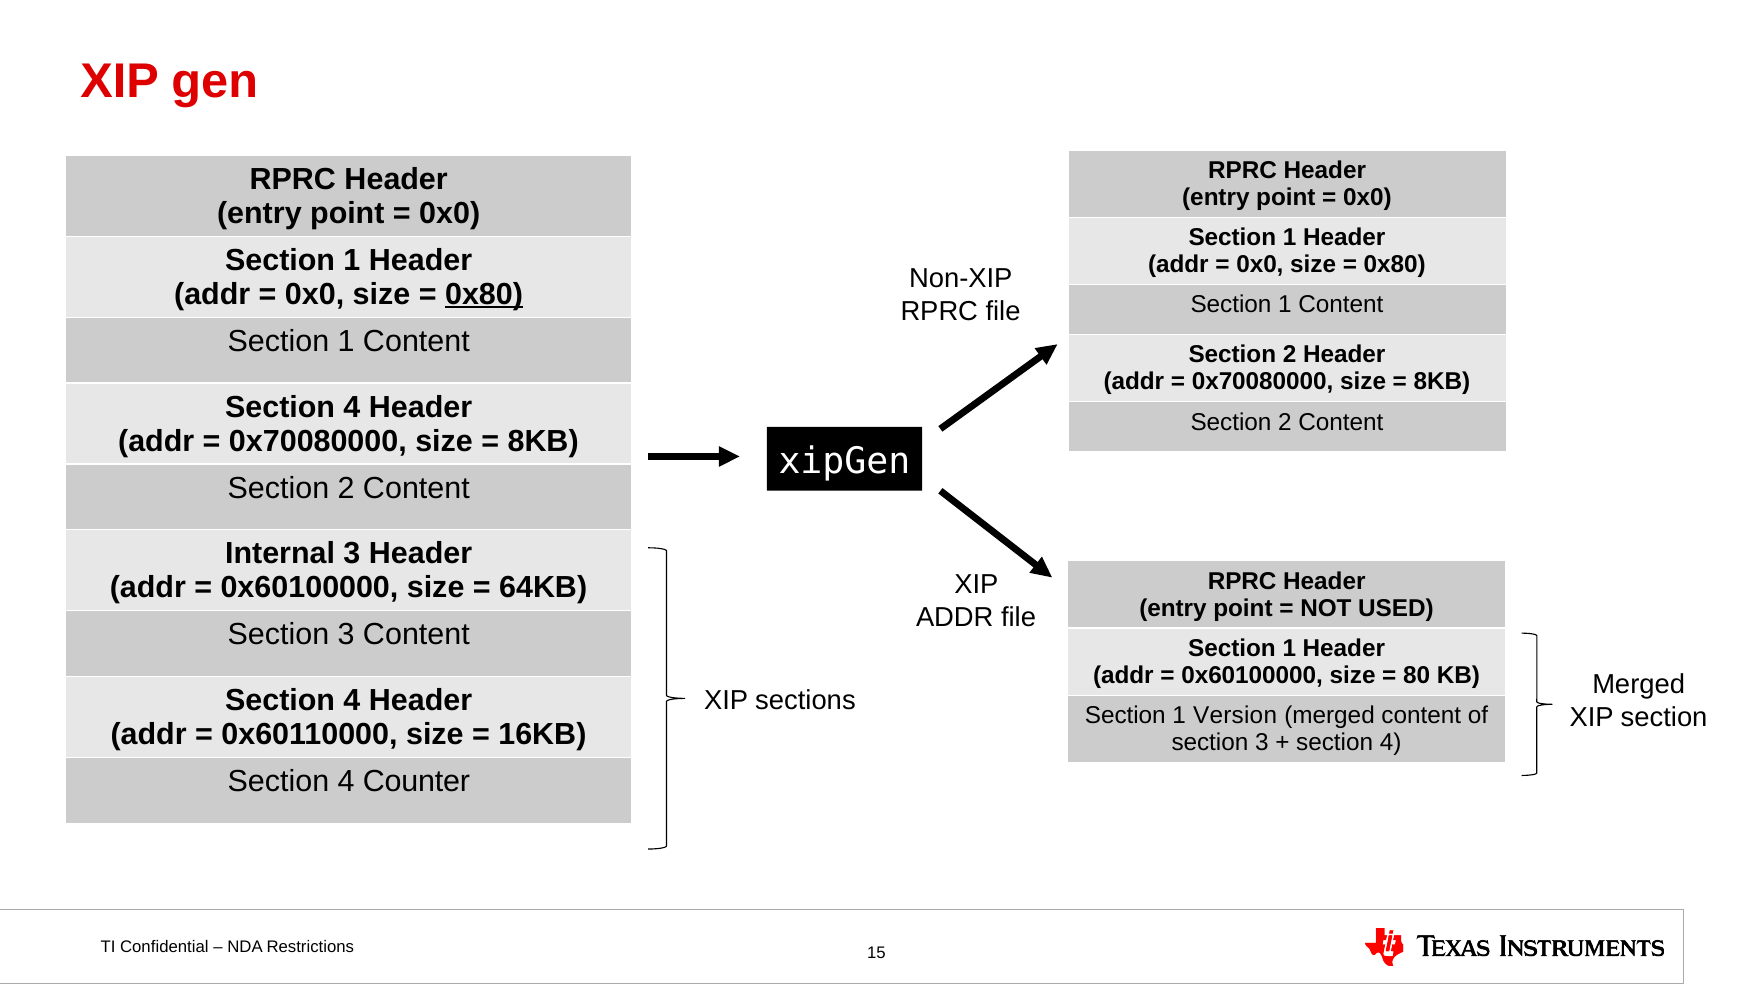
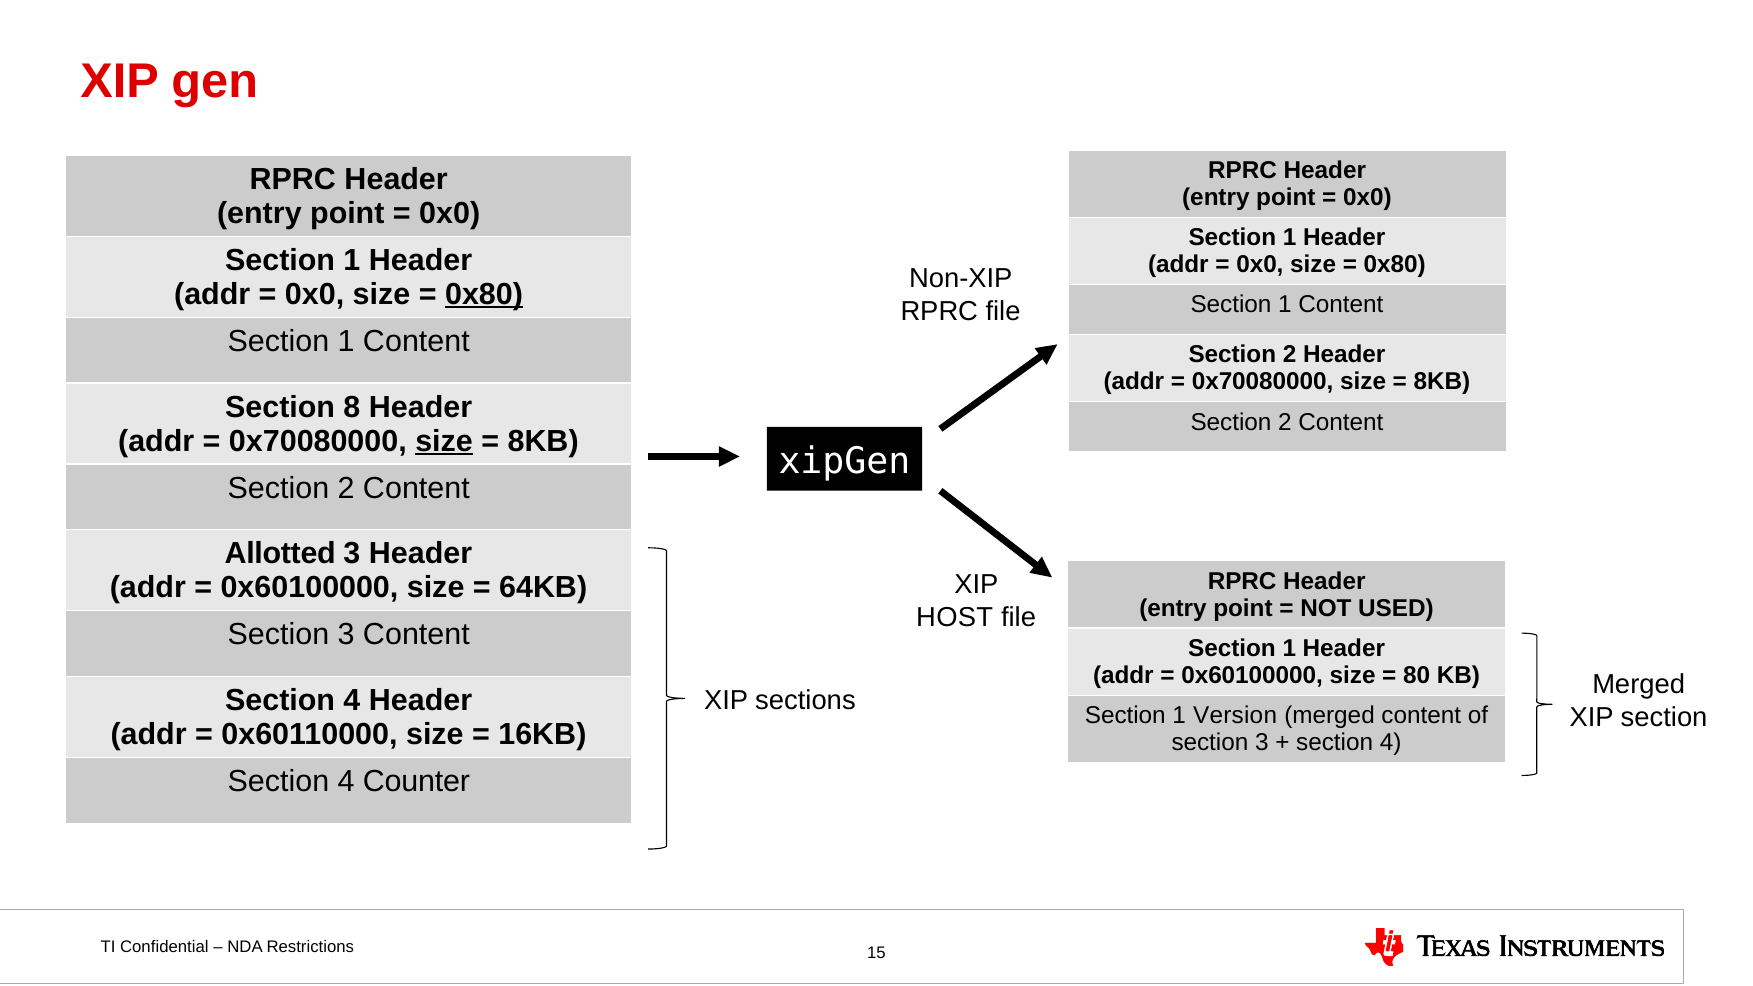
4: 4 -> 8 (352, 407)
size underline: none -> present (444, 441)
Internal: Internal -> Allotted (280, 554)
ADDR: ADDR -> HOST (955, 617)
